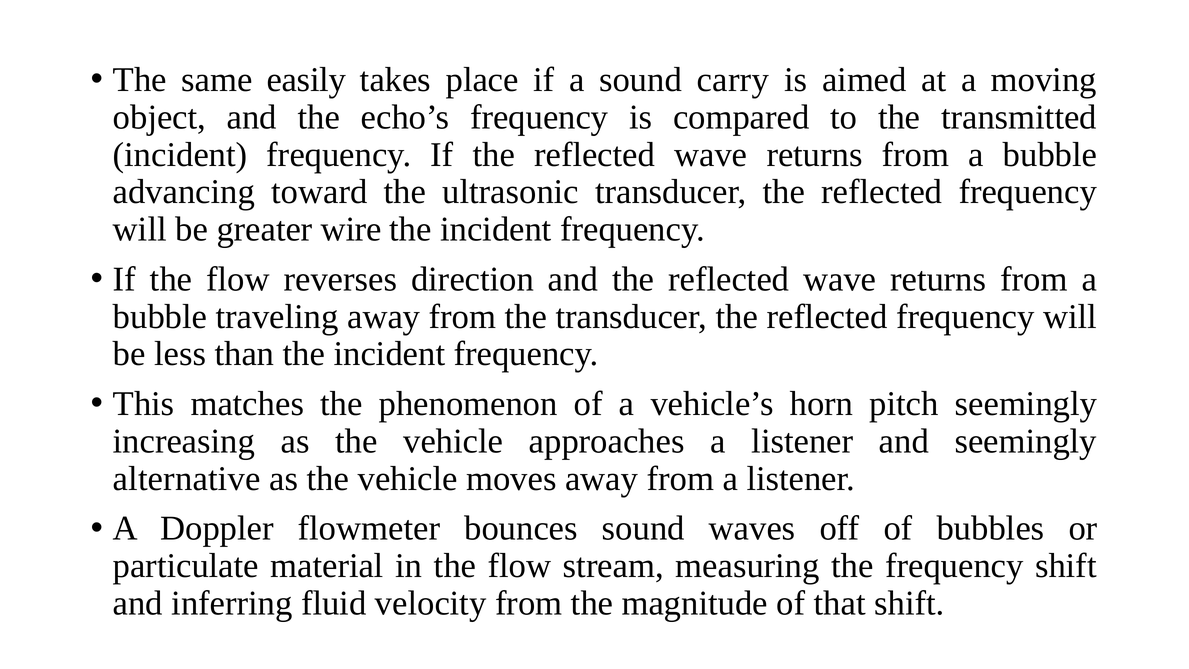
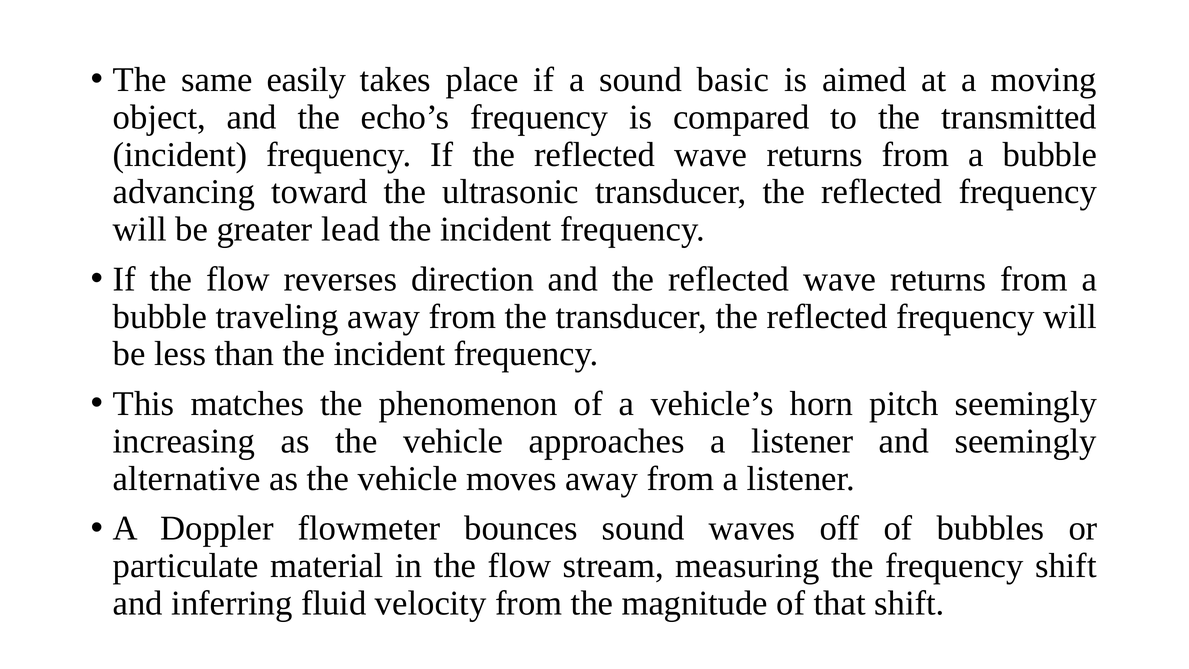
carry: carry -> basic (733, 80)
wire: wire -> lead (351, 229)
